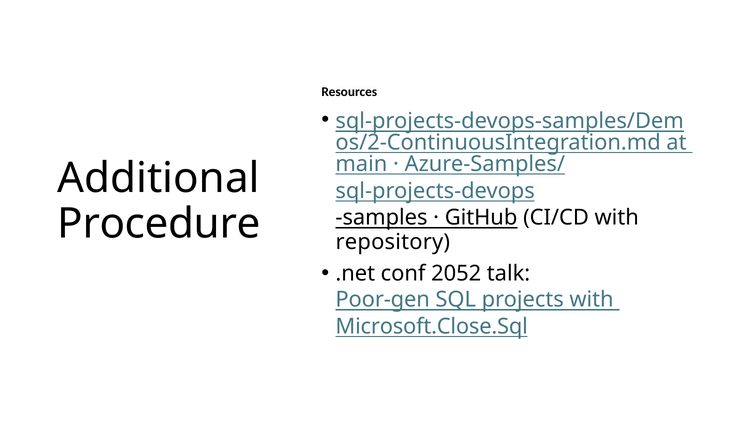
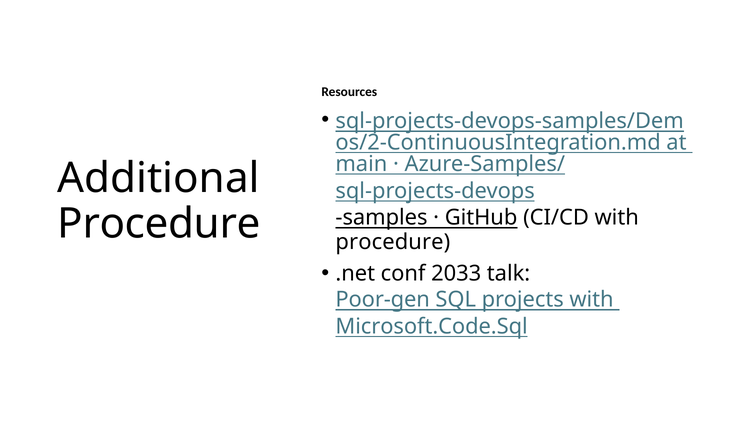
repository: repository -> procedure (393, 242)
2052: 2052 -> 2033 (456, 273)
Microsoft.Close.Sql: Microsoft.Close.Sql -> Microsoft.Code.Sql (432, 326)
